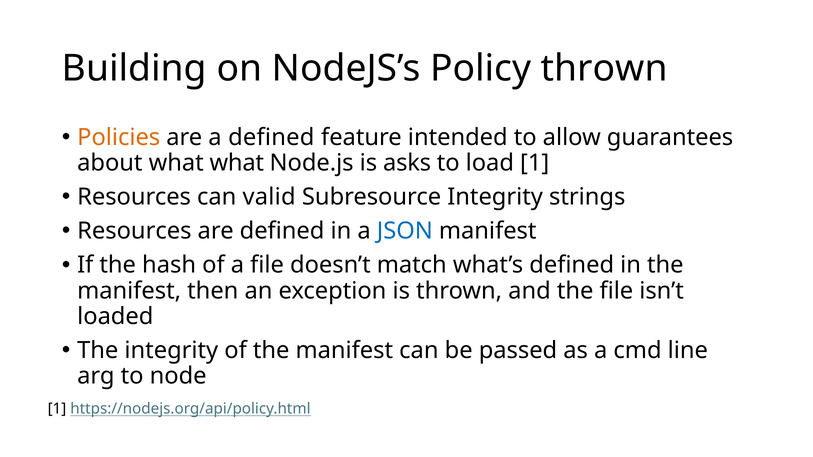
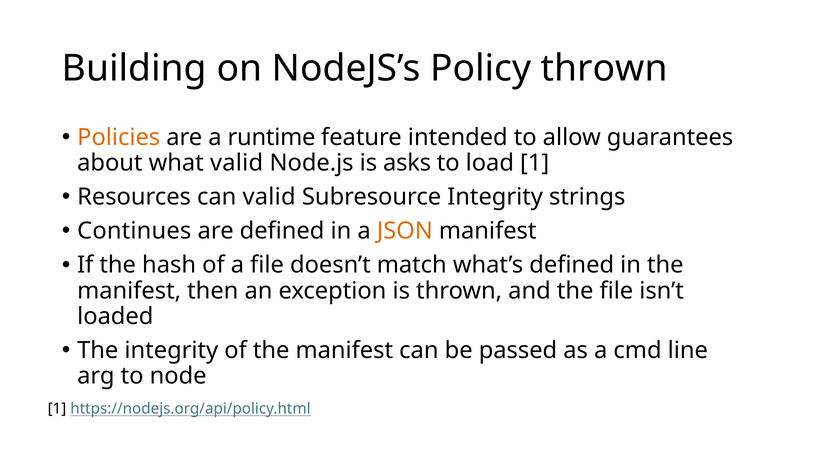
a defined: defined -> runtime (272, 137)
what what: what -> valid (237, 163)
Resources: Resources -> Continues (134, 231)
JSON colour: blue -> orange (405, 231)
